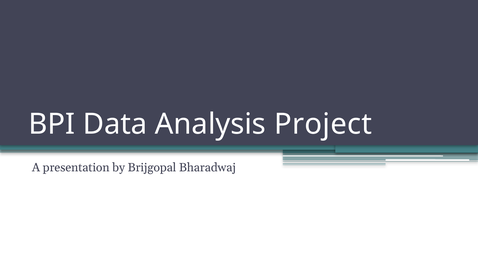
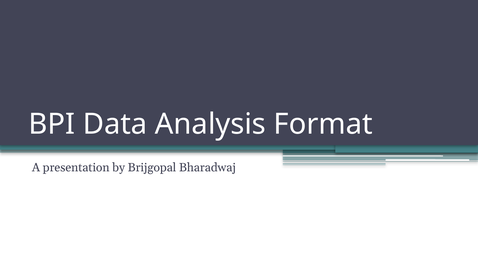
Project: Project -> Format (323, 124)
